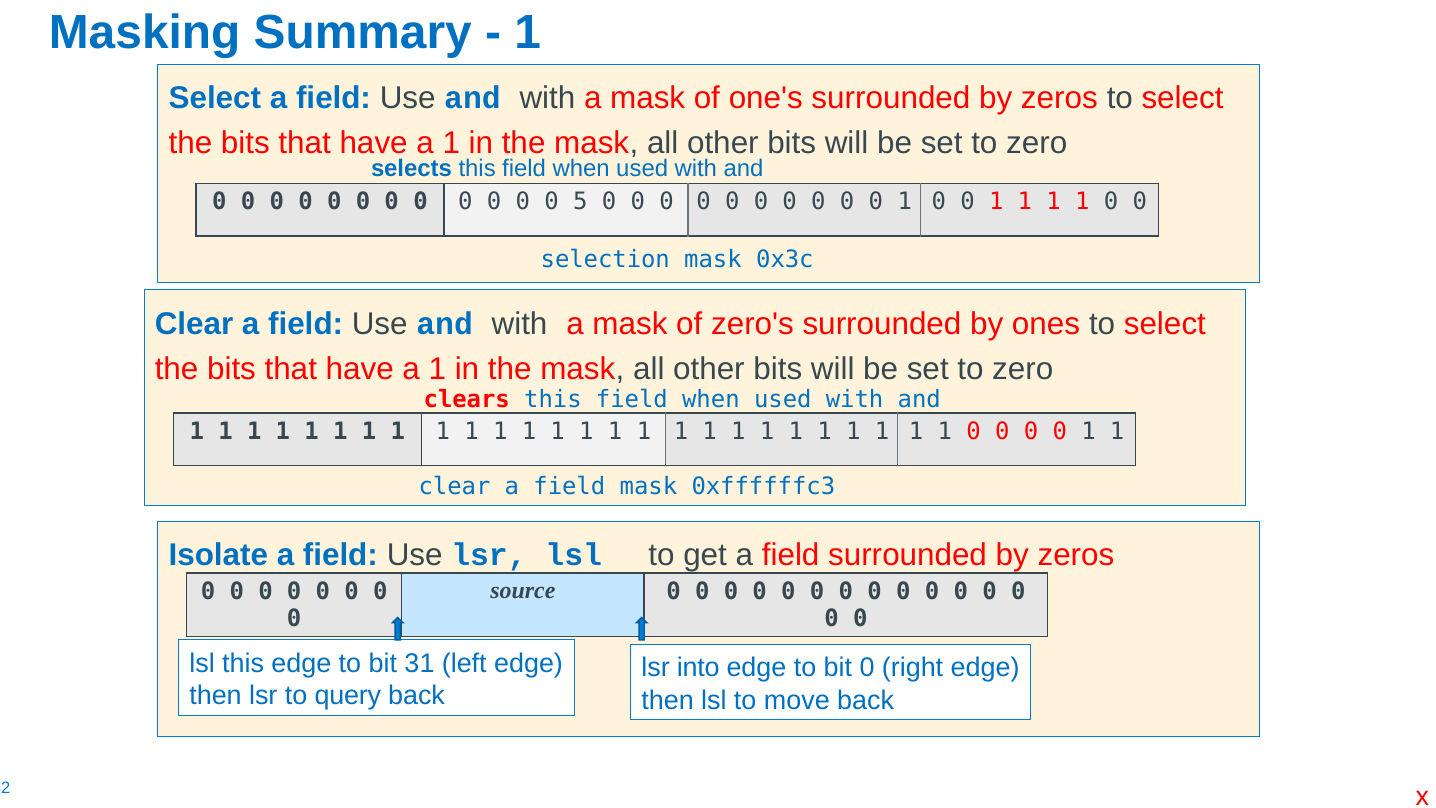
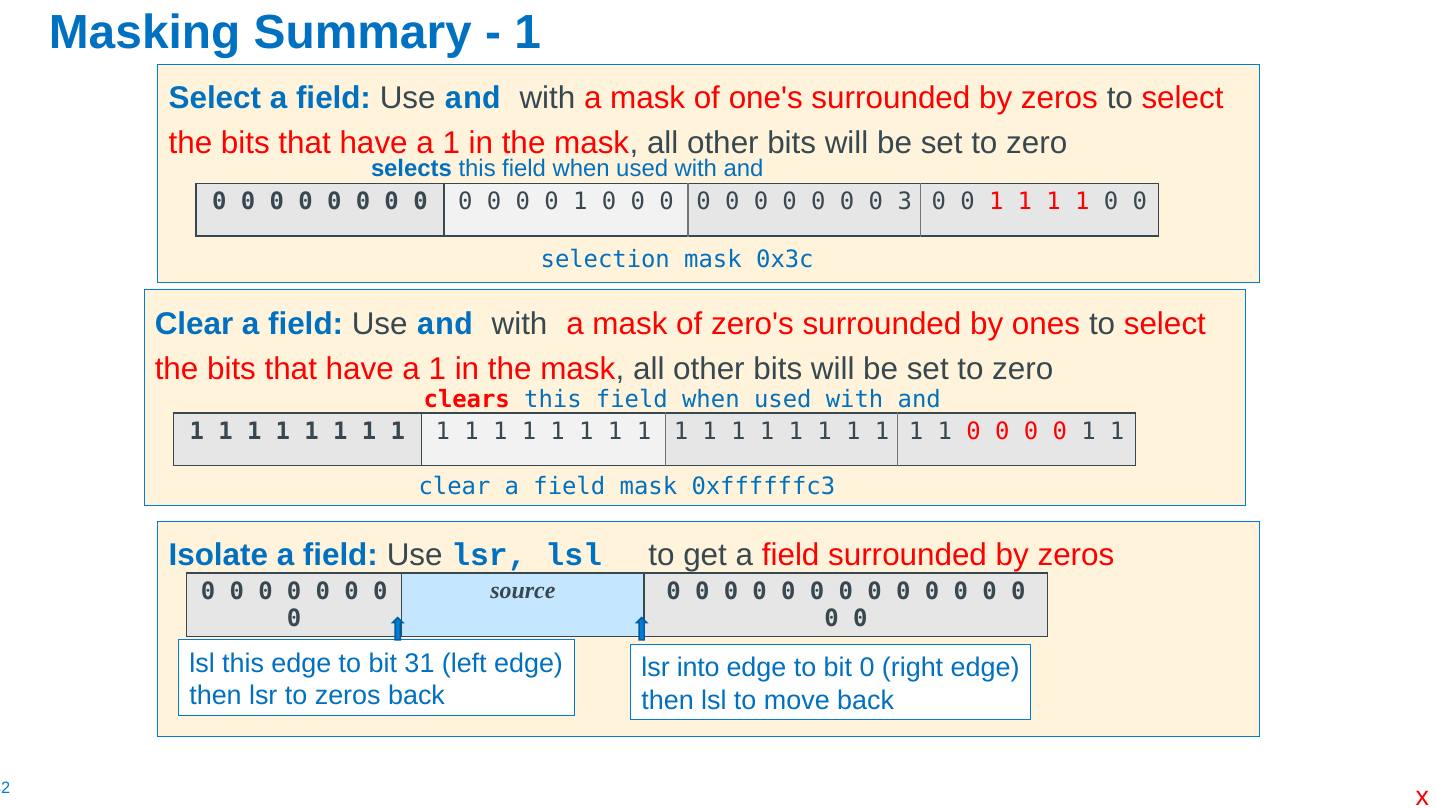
5: 5 -> 1 (580, 202)
1: 1 -> 3 (905, 202)
to query: query -> zeros (348, 695)
